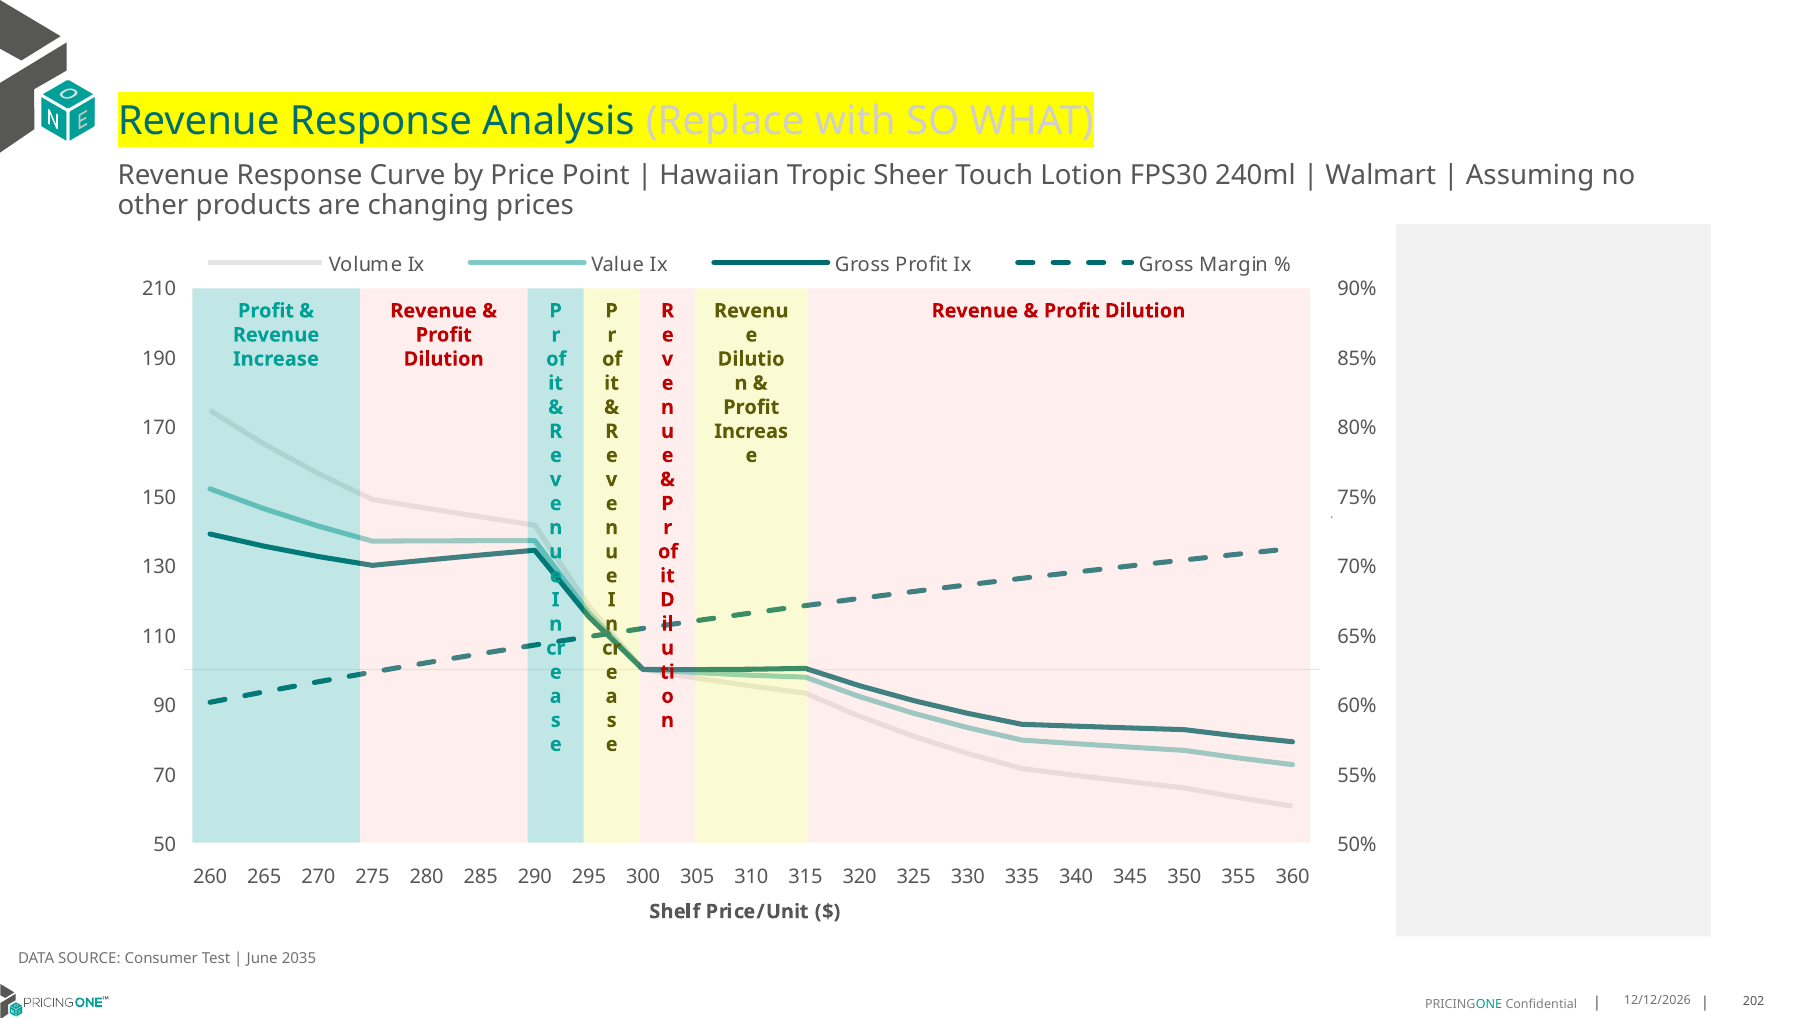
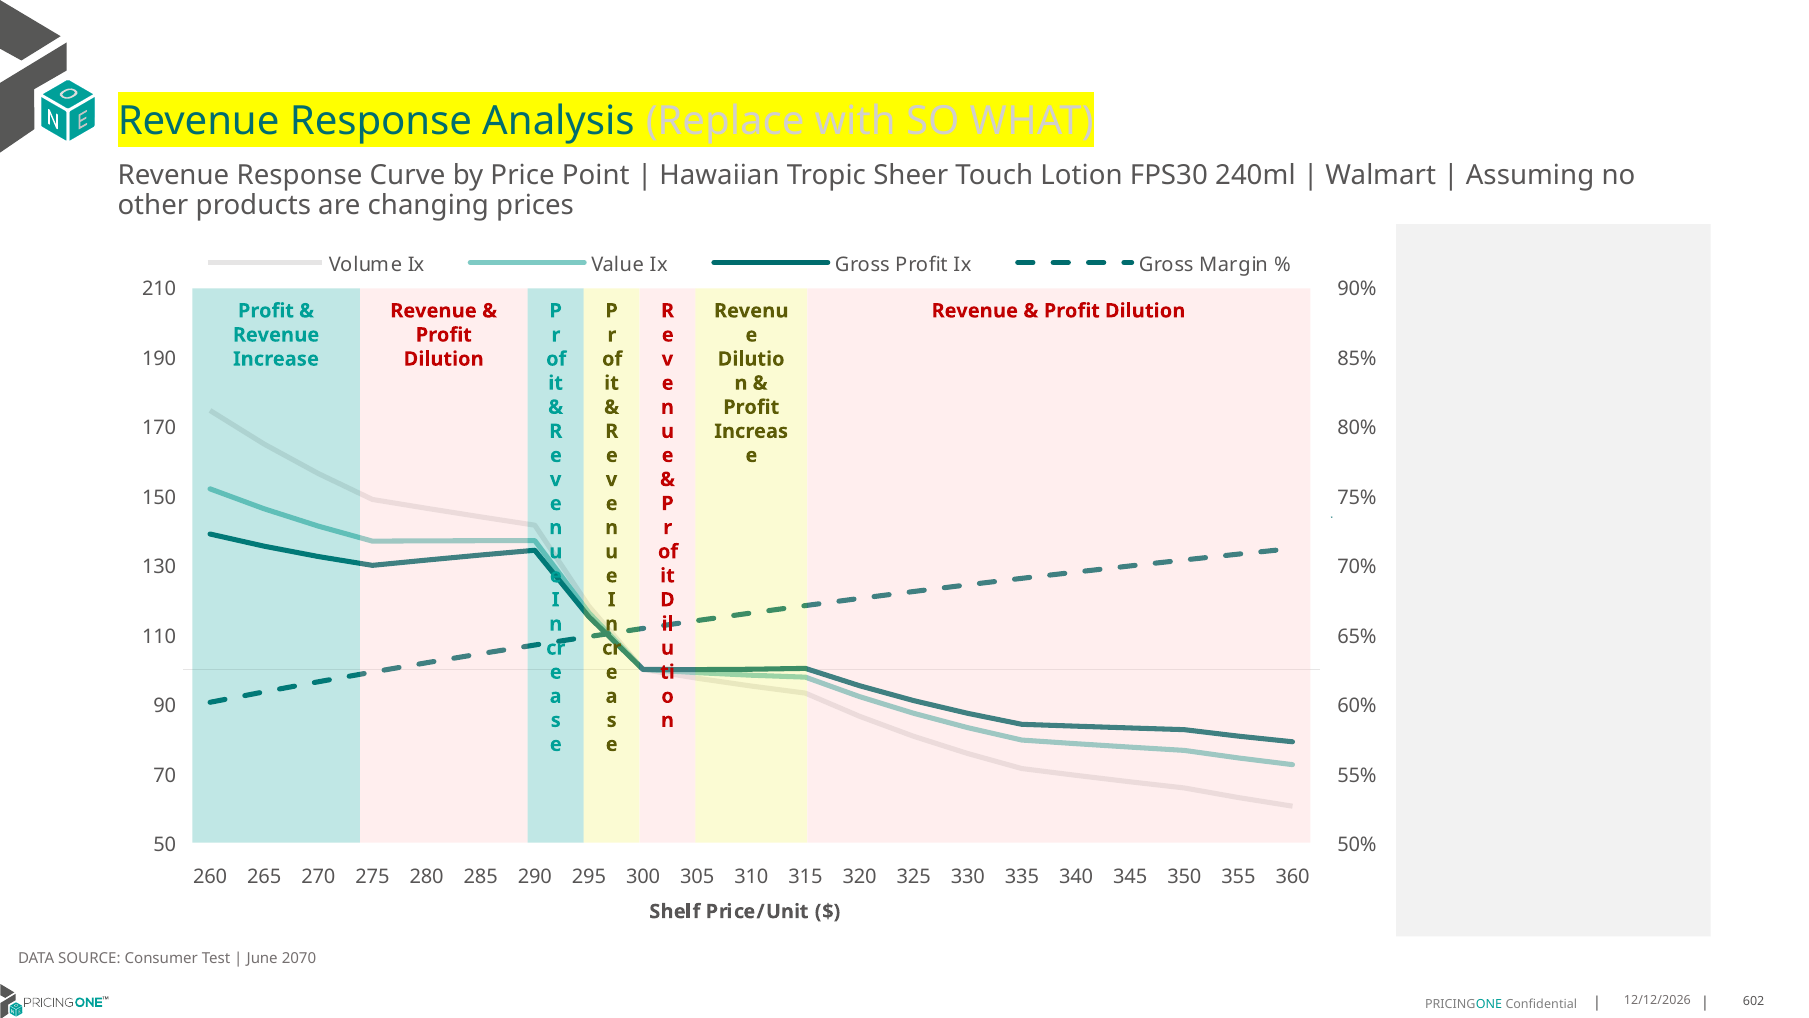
2035: 2035 -> 2070 (299, 958)
202: 202 -> 602 (1754, 1000)
